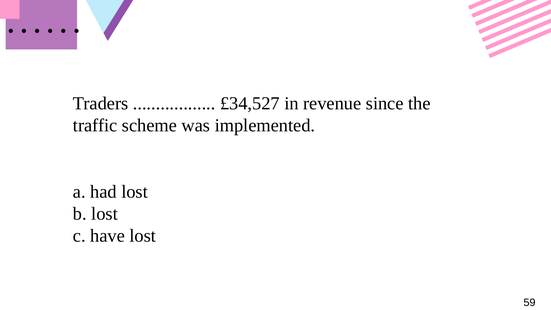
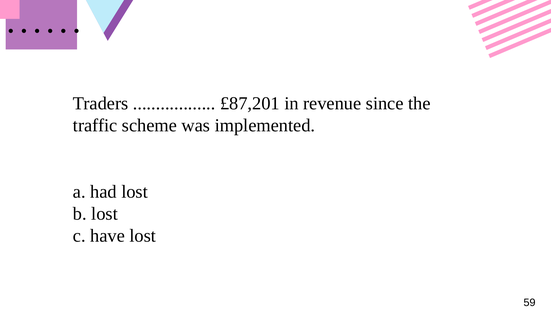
£34,527: £34,527 -> £87,201 (250, 104)
